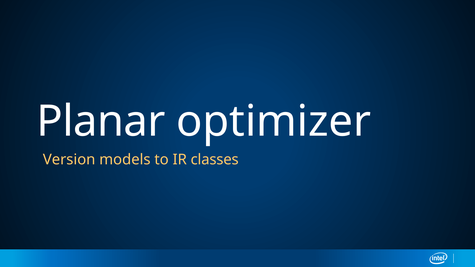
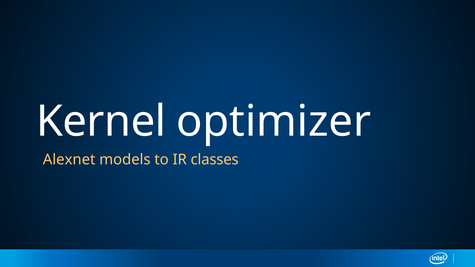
Planar: Planar -> Kernel (101, 121)
Version: Version -> Alexnet (69, 160)
